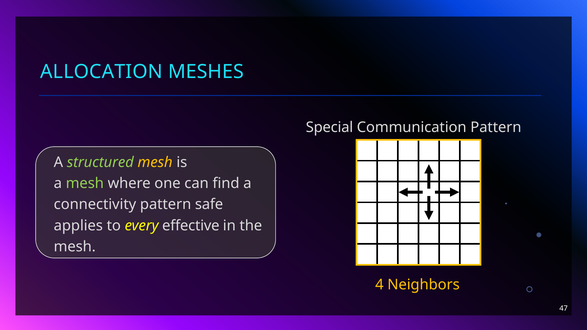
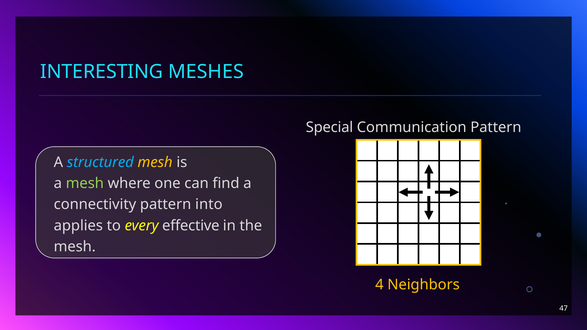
ALLOCATION: ALLOCATION -> INTERESTING (102, 72)
structured colour: light green -> light blue (100, 162)
safe: safe -> into (209, 205)
